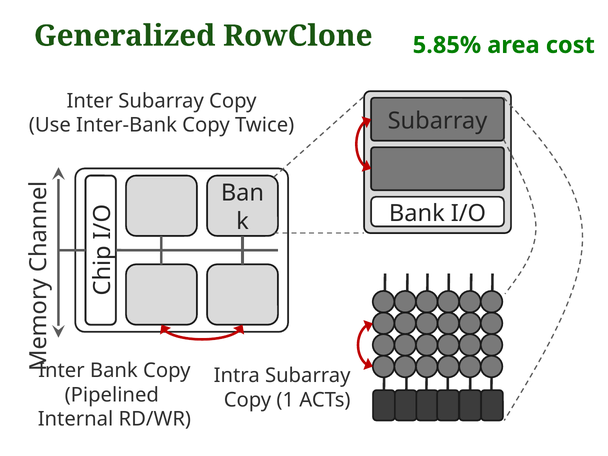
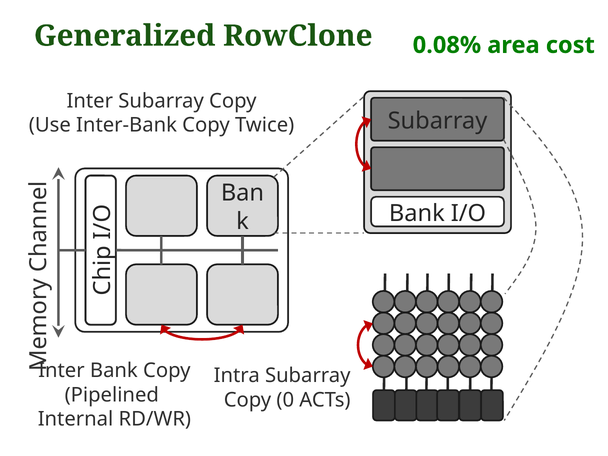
5.85%: 5.85% -> 0.08% (447, 45)
1: 1 -> 0 (285, 400)
